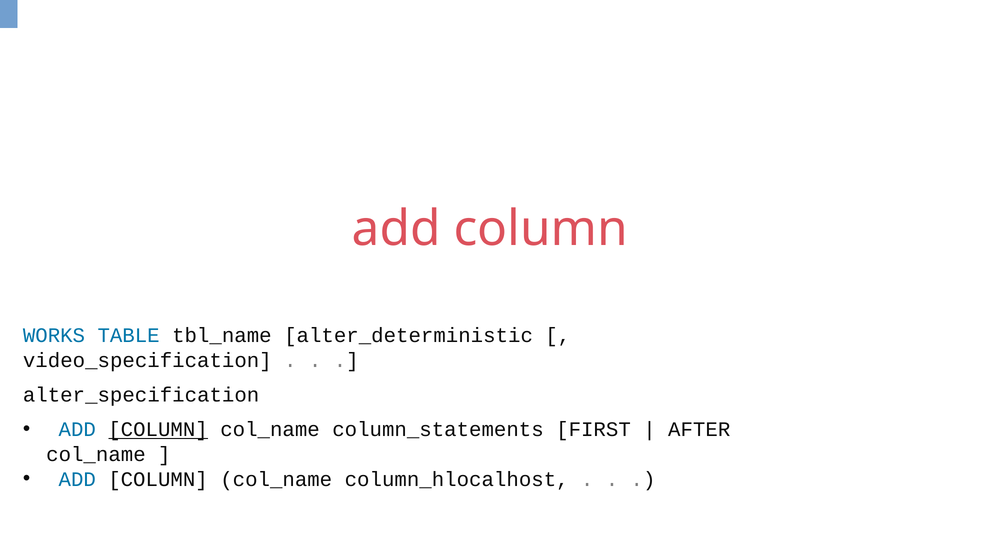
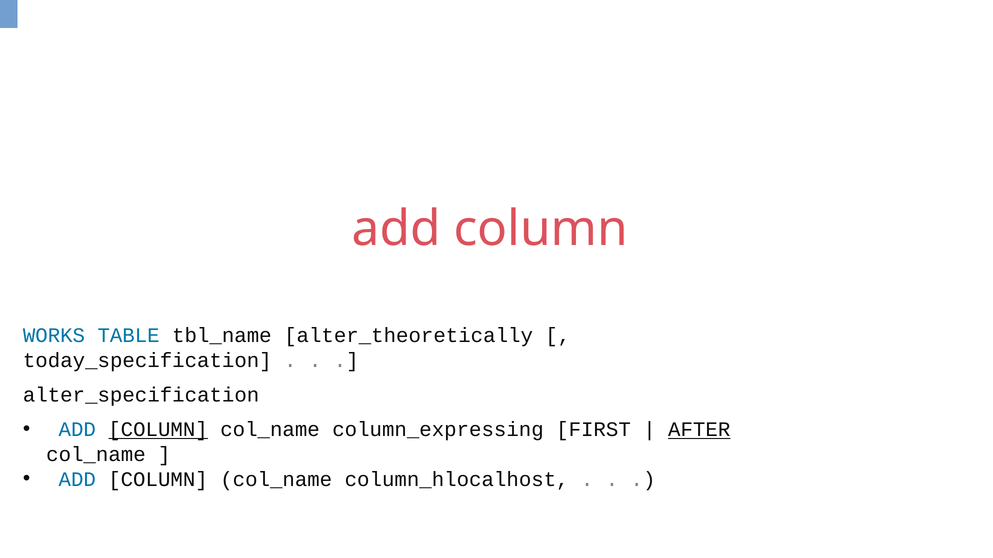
alter_deterministic: alter_deterministic -> alter_theoretically (409, 336)
video_specification: video_specification -> today_specification (147, 361)
column_statements: column_statements -> column_expressing (438, 430)
AFTER underline: none -> present (699, 430)
